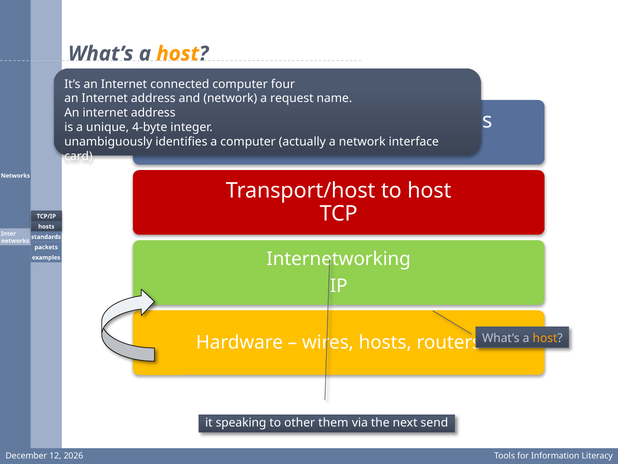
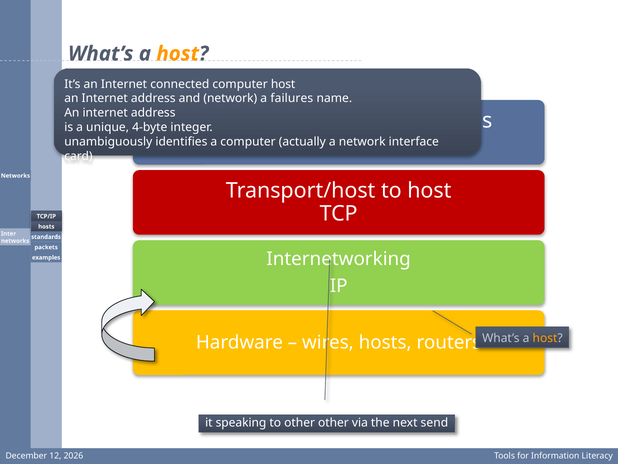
computer four: four -> host (283, 84)
request: request -> failures (292, 98)
other them: them -> other (333, 422)
